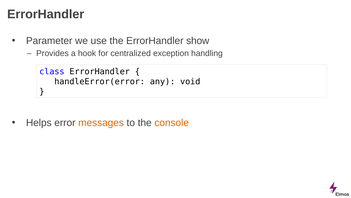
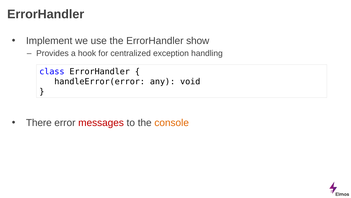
Parameter: Parameter -> Implement (49, 41)
Helps: Helps -> There (39, 123)
messages colour: orange -> red (101, 123)
